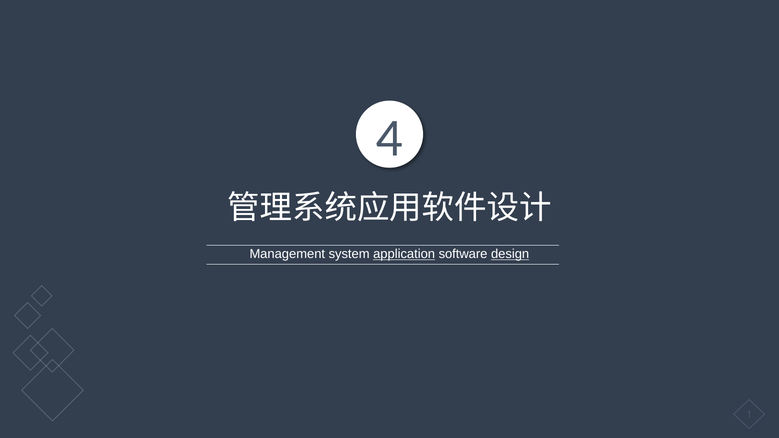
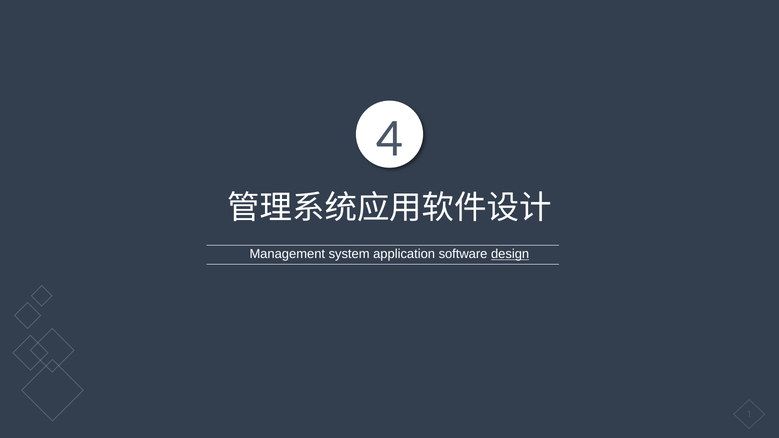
application underline: present -> none (404, 254)
